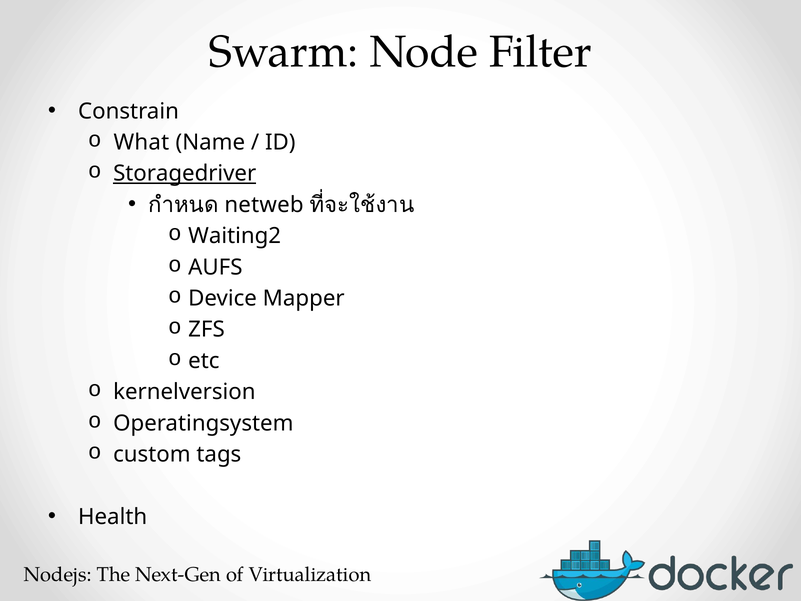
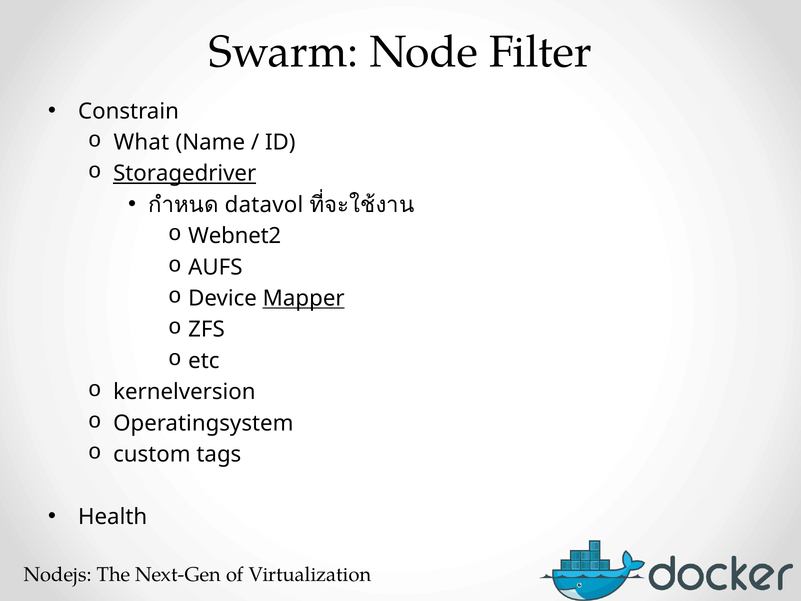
netweb: netweb -> datavol (264, 205)
Waiting2: Waiting2 -> Webnet2 (235, 236)
Mapper underline: none -> present (304, 298)
